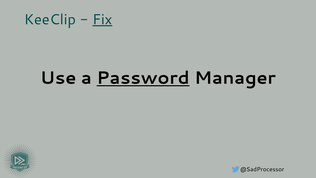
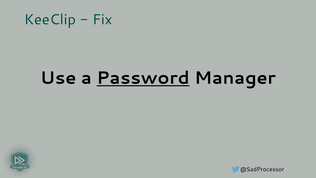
Fix underline: present -> none (102, 19)
